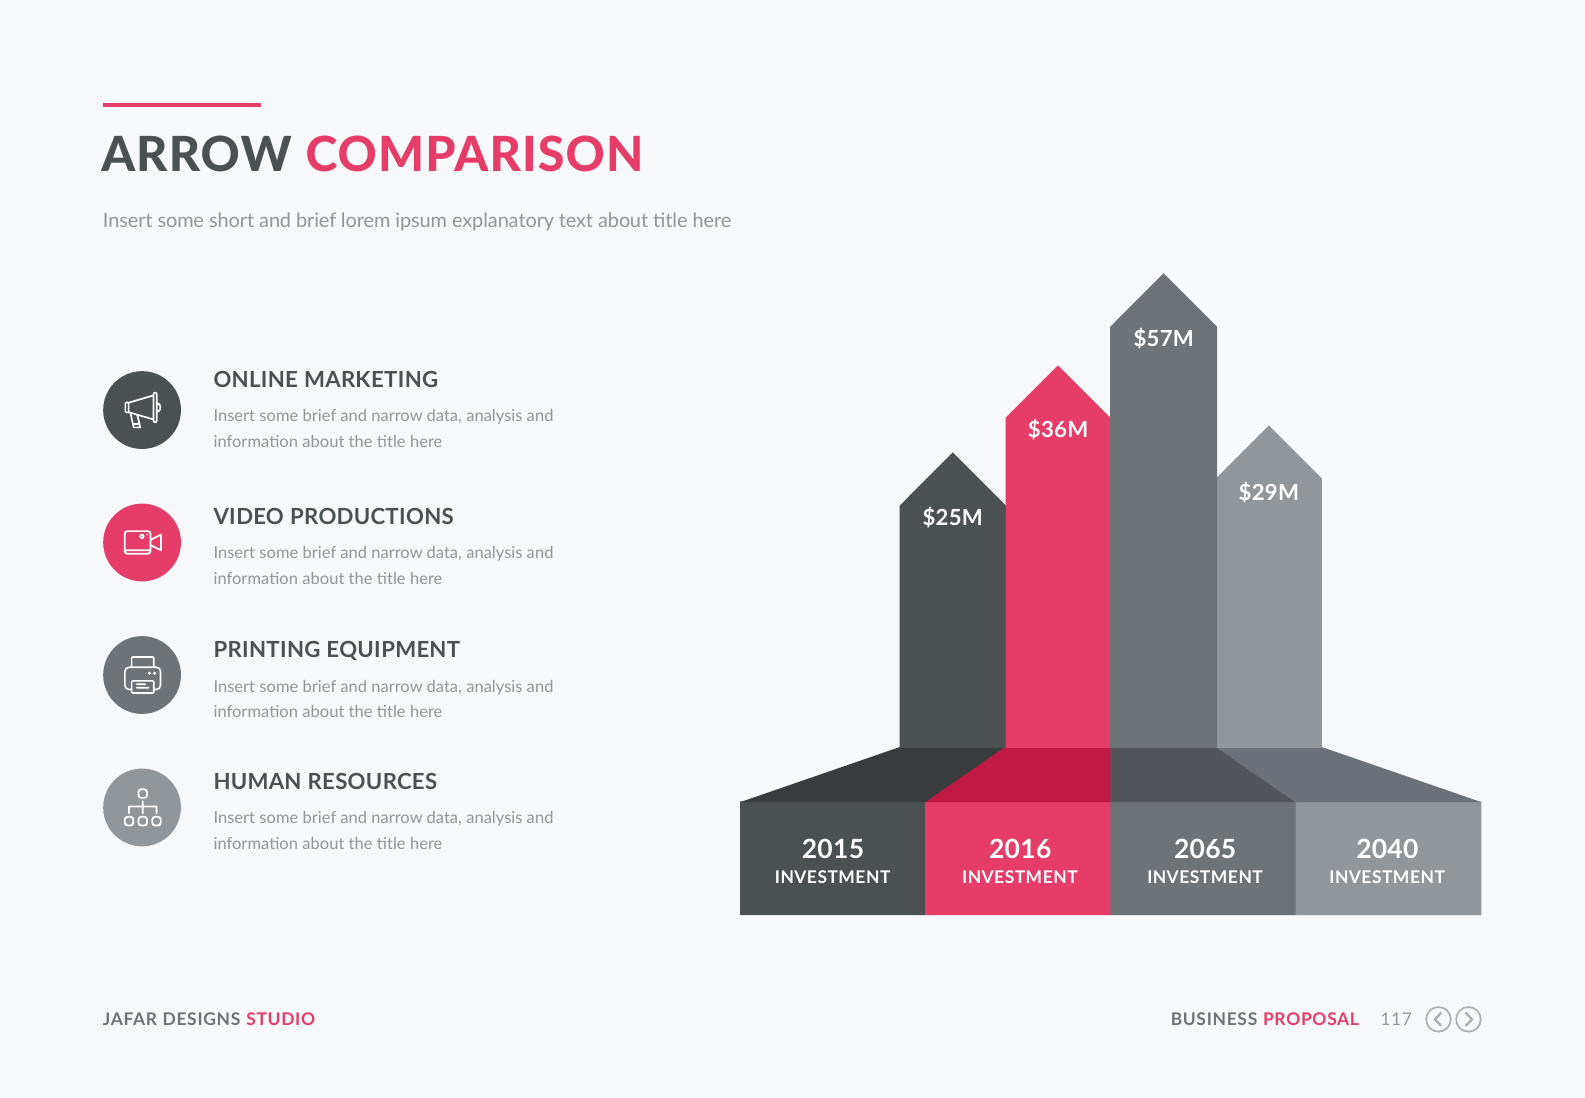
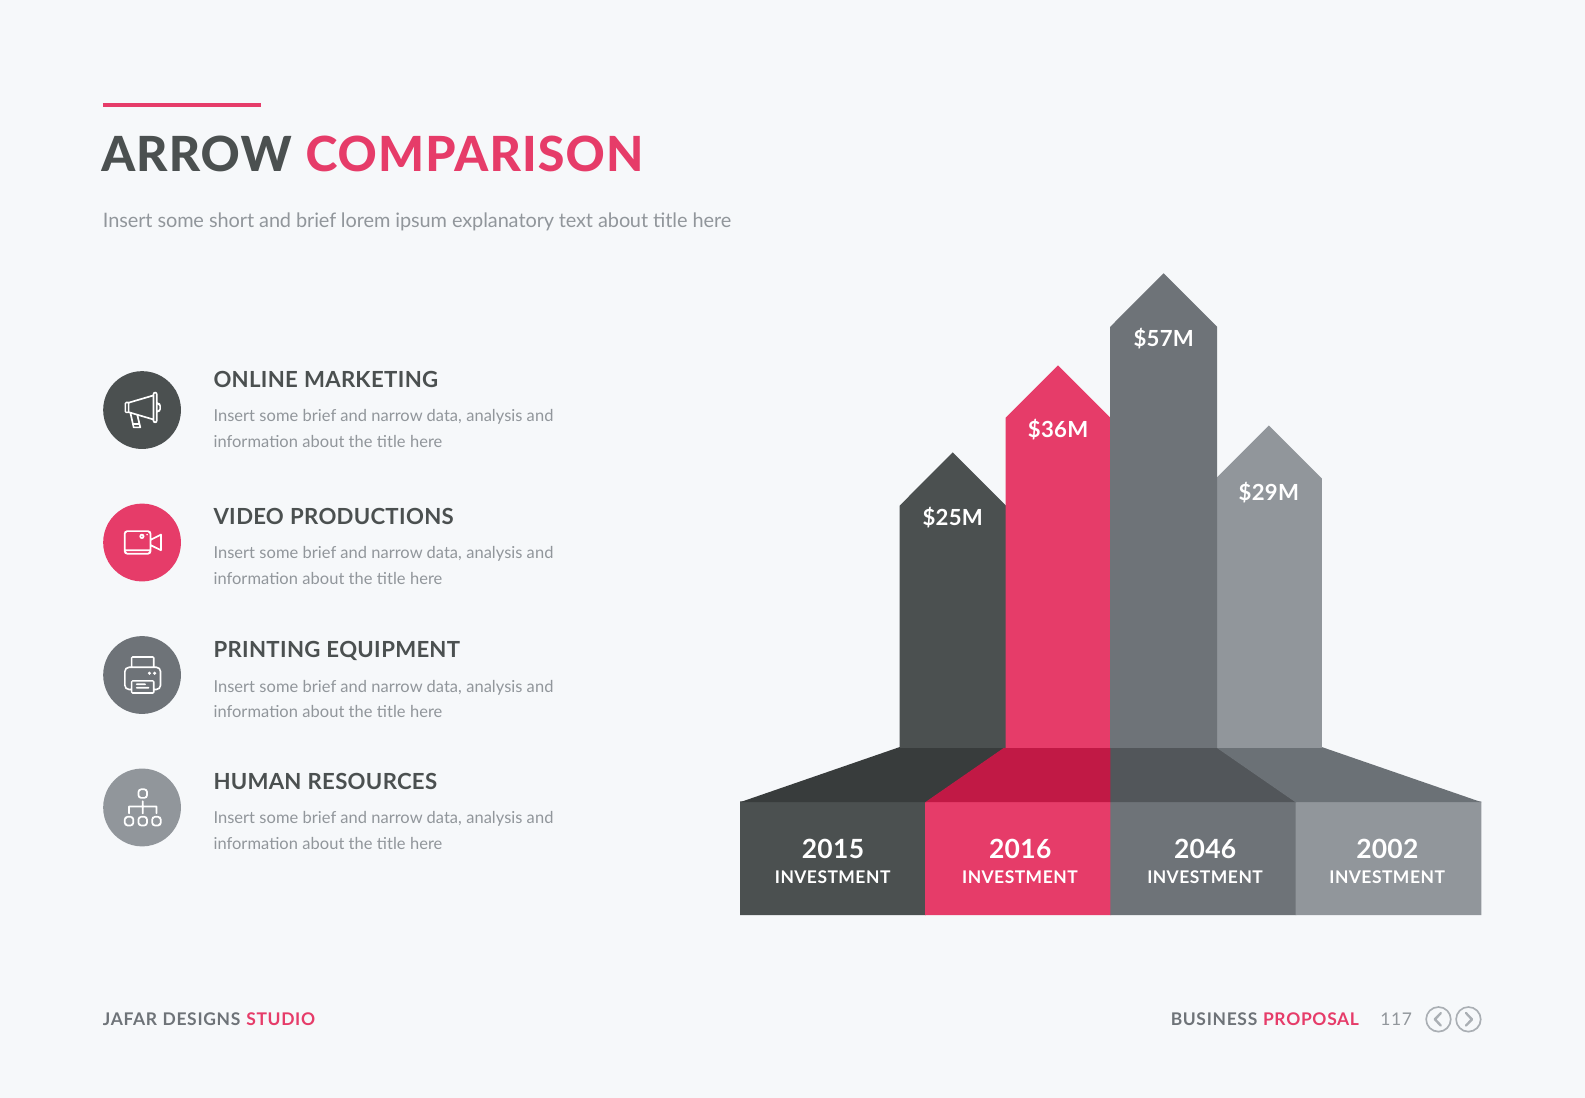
2065: 2065 -> 2046 (1205, 849)
2040: 2040 -> 2002 (1387, 849)
